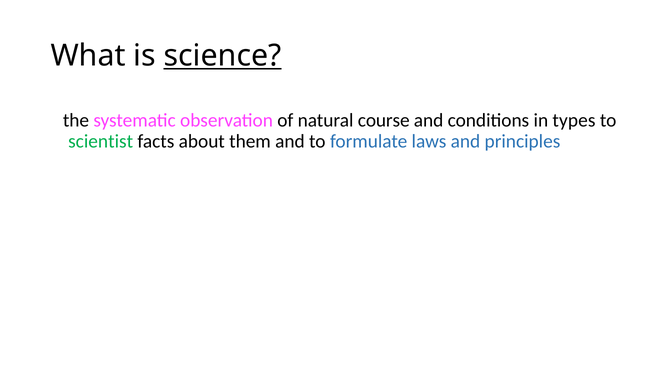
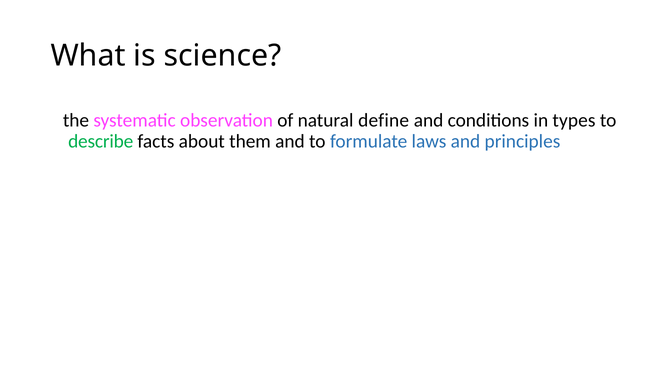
science underline: present -> none (223, 56)
course: course -> define (384, 120)
scientist: scientist -> describe (101, 141)
